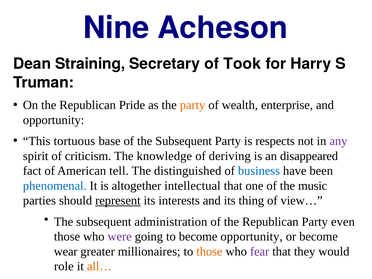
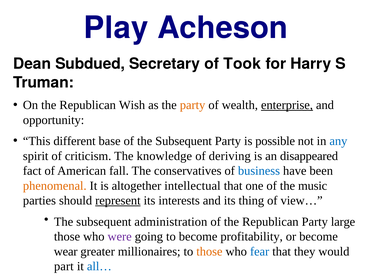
Nine: Nine -> Play (116, 28)
Straining: Straining -> Subdued (90, 64)
Pride: Pride -> Wish (132, 105)
enterprise underline: none -> present (287, 105)
tortuous: tortuous -> different (75, 141)
respects: respects -> possible (275, 141)
any colour: purple -> blue (338, 141)
tell: tell -> fall (119, 171)
distinguished: distinguished -> conservatives (188, 171)
phenomenal colour: blue -> orange (55, 186)
even: even -> large (343, 222)
become opportunity: opportunity -> profitability (252, 237)
fear colour: purple -> blue (260, 251)
role: role -> part (64, 266)
all… colour: orange -> blue (99, 266)
